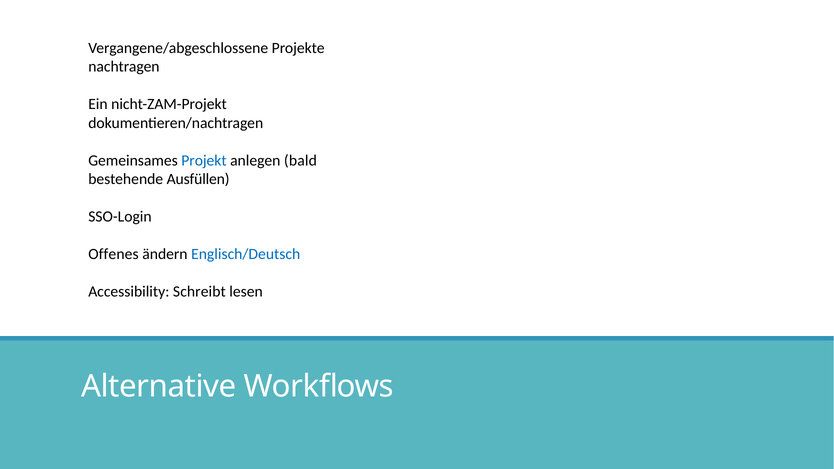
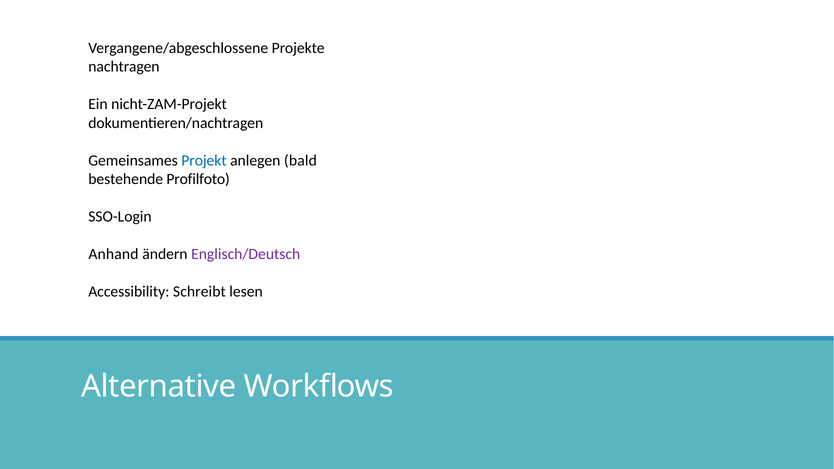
Ausfüllen: Ausfüllen -> Profilfoto (198, 179)
Offenes: Offenes -> Anhand (113, 254)
Englisch/Deutsch colour: blue -> purple (246, 254)
